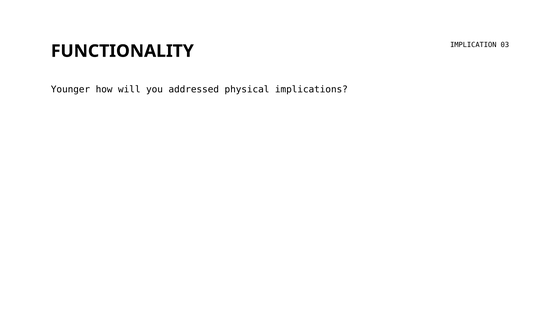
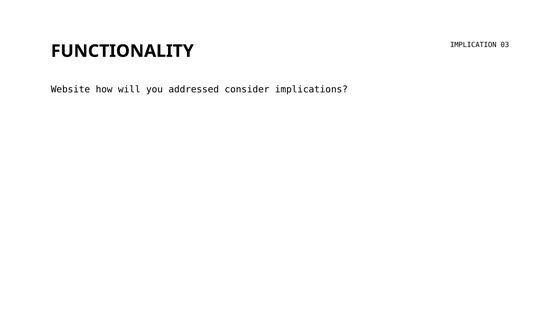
Younger: Younger -> Website (71, 89)
physical: physical -> consider (247, 89)
